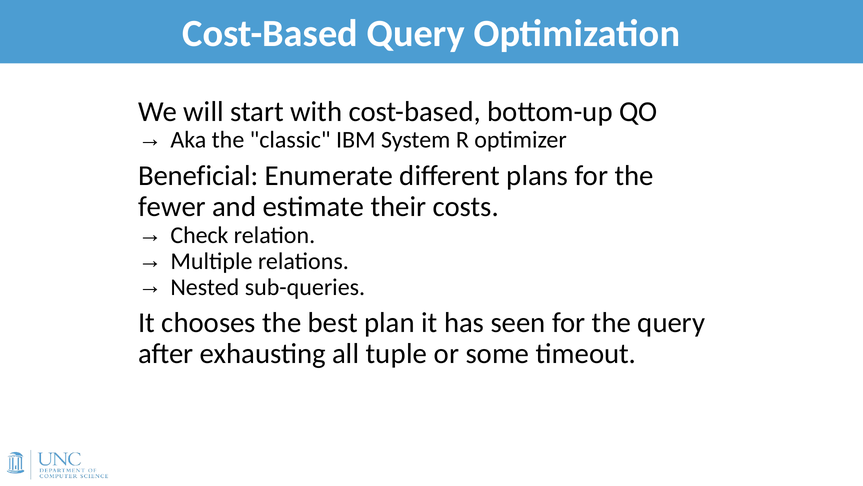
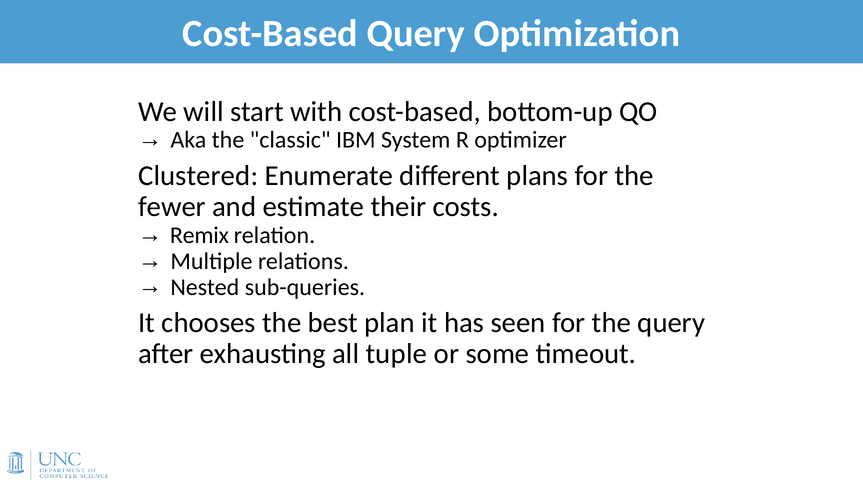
Beneficial: Beneficial -> Clustered (198, 176)
Check: Check -> Remix (199, 235)
